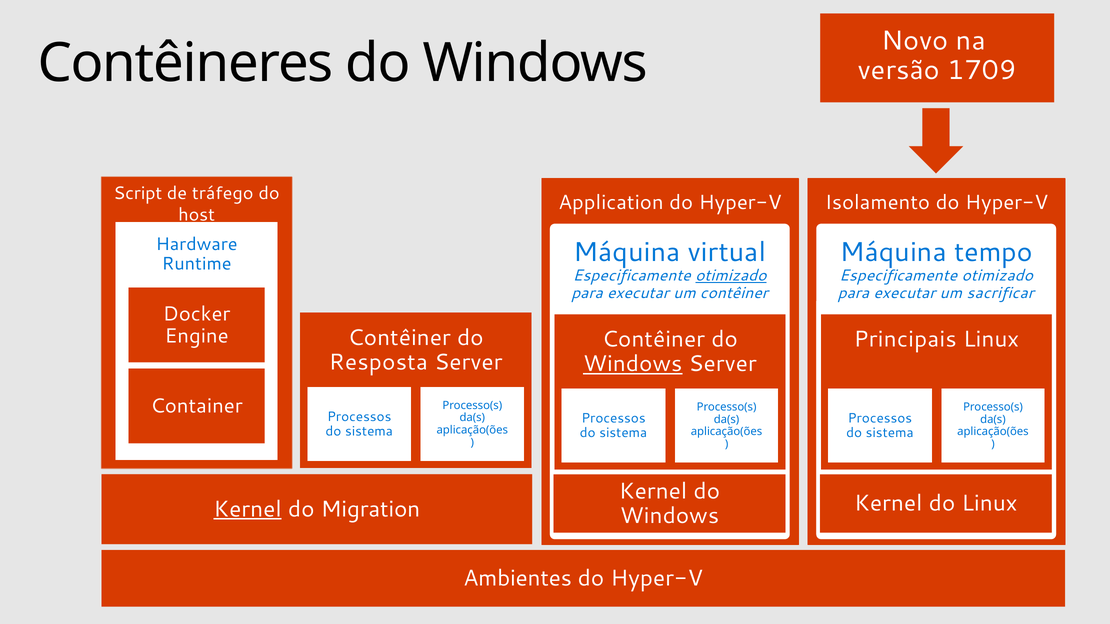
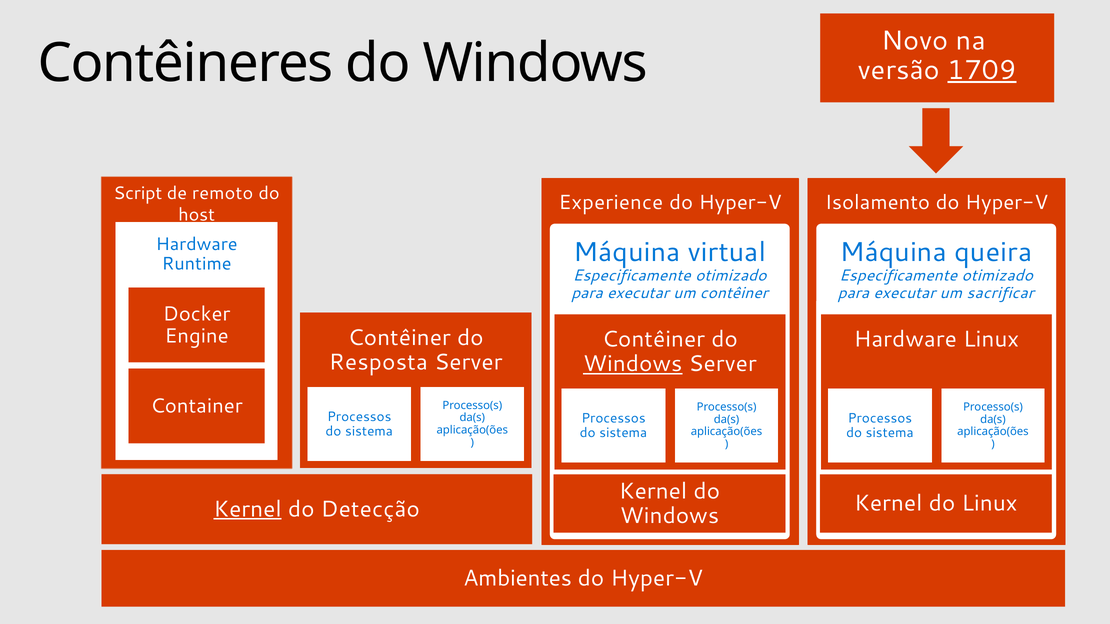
1709 underline: none -> present (982, 70)
tráfego: tráfego -> remoto (223, 193)
Application: Application -> Experience (611, 203)
tempo: tempo -> queira (993, 252)
otimizado underline: present -> none (731, 276)
Principais: Principais -> Hardware (905, 340)
Migration: Migration -> Detecção (370, 509)
